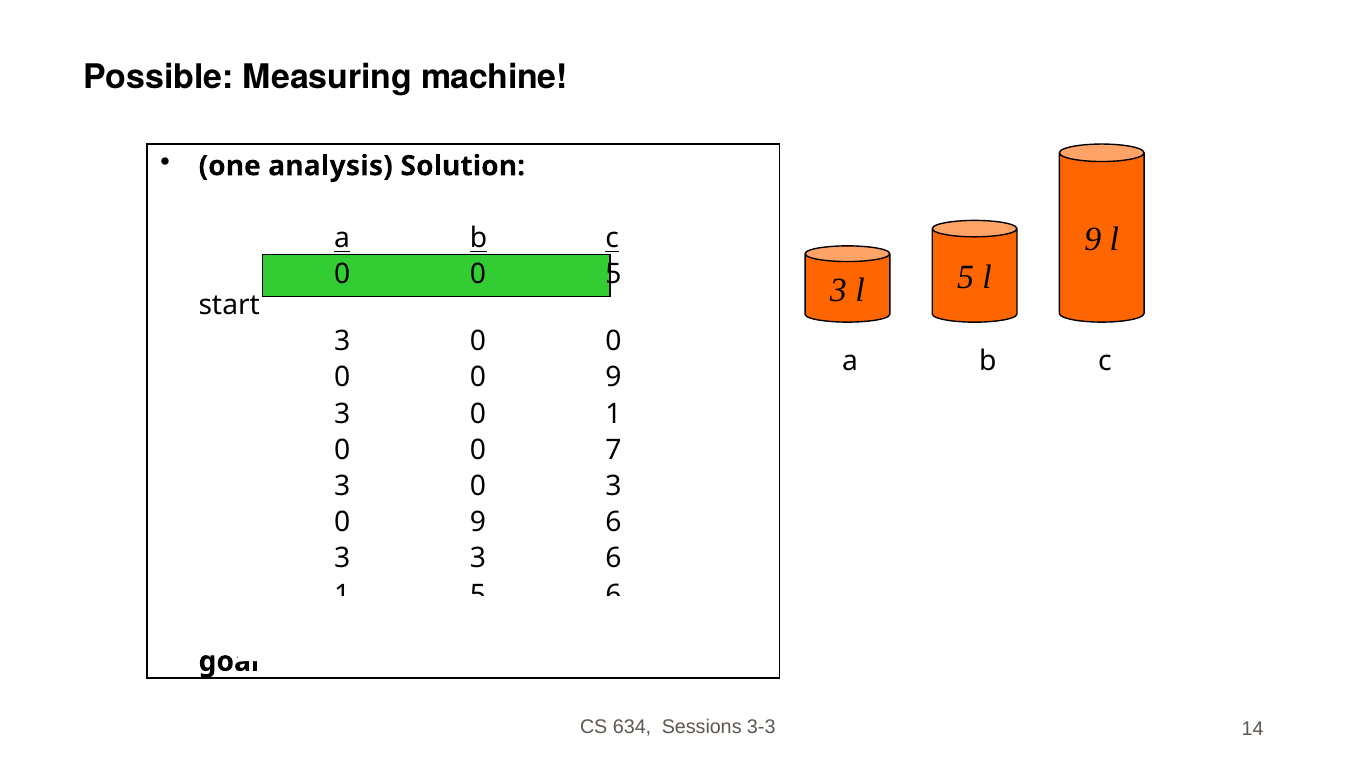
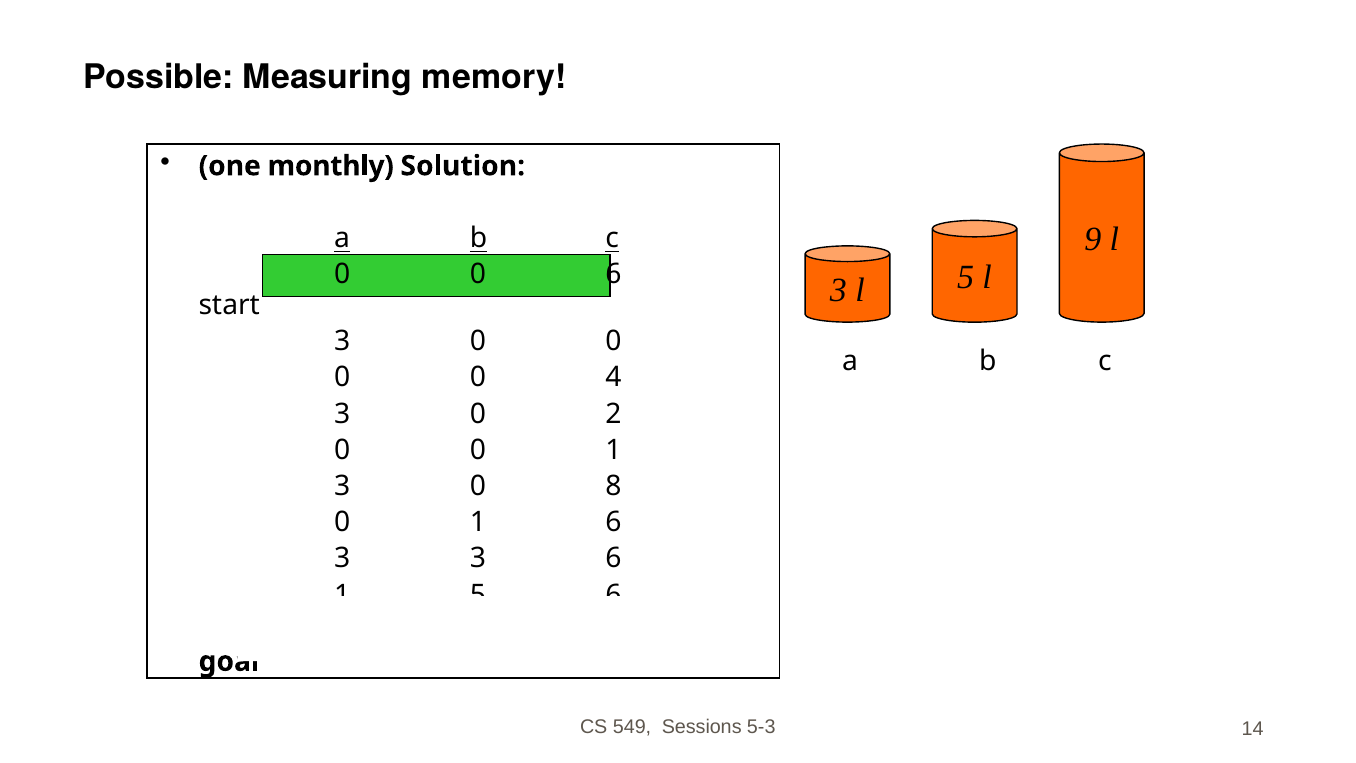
machine: machine -> memory (494, 77)
analysis: analysis -> monthly (331, 166)
0 0 5: 5 -> 6 (613, 274)
0 0 9: 9 -> 4 (613, 377)
0 1: 1 -> 2 (613, 414)
0 0 7: 7 -> 1 (613, 450)
0 3: 3 -> 8 (613, 486)
9: 9 -> 1 (478, 522)
634: 634 -> 549 (632, 726)
3-3: 3-3 -> 5-3 (761, 726)
